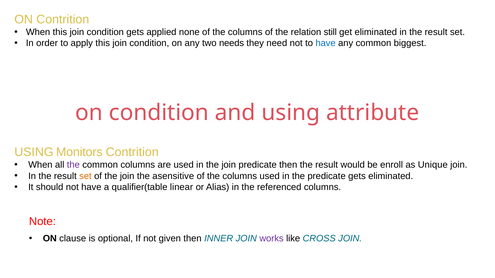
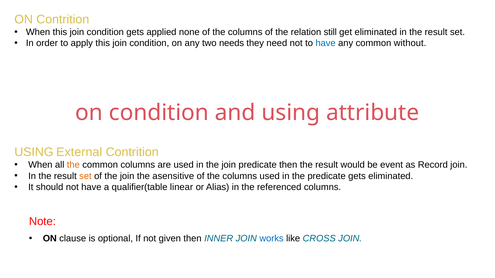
biggest: biggest -> without (410, 43)
Monitors: Monitors -> External (79, 152)
the colour: purple -> orange (73, 165)
enroll: enroll -> event (392, 165)
Unique: Unique -> Record (433, 165)
works colour: purple -> blue (272, 239)
